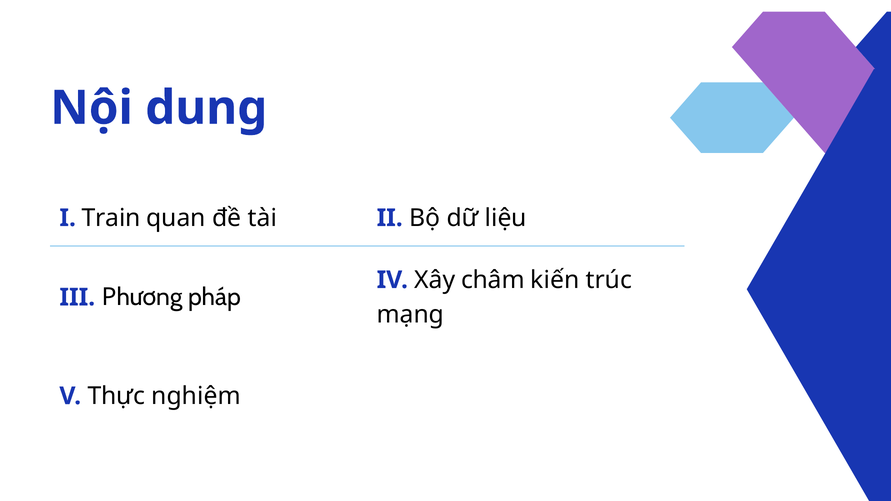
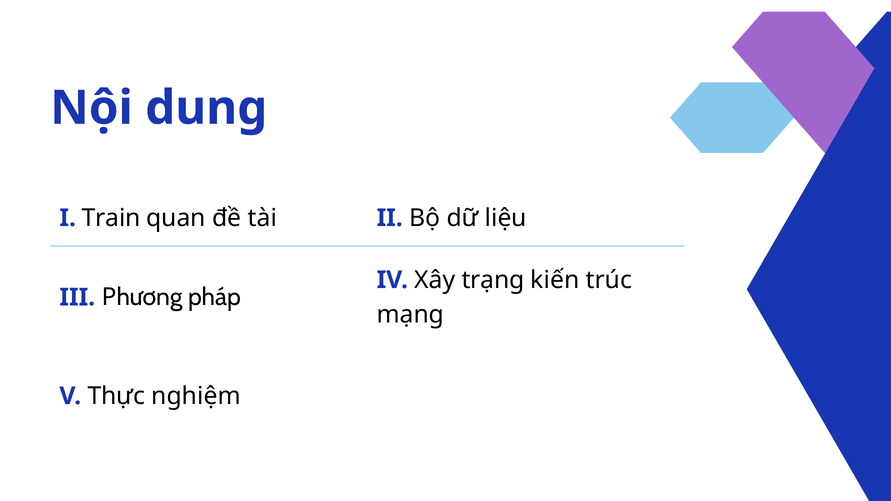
châm: châm -> trạng (493, 280)
